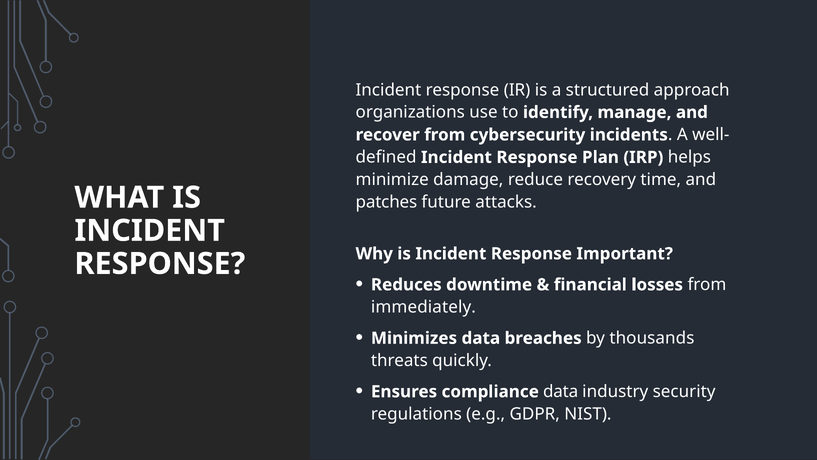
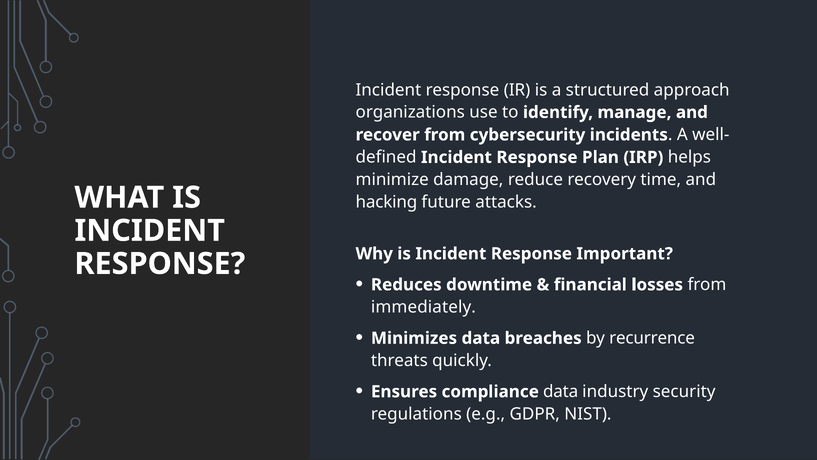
patches: patches -> hacking (386, 202)
thousands: thousands -> recurrence (652, 338)
